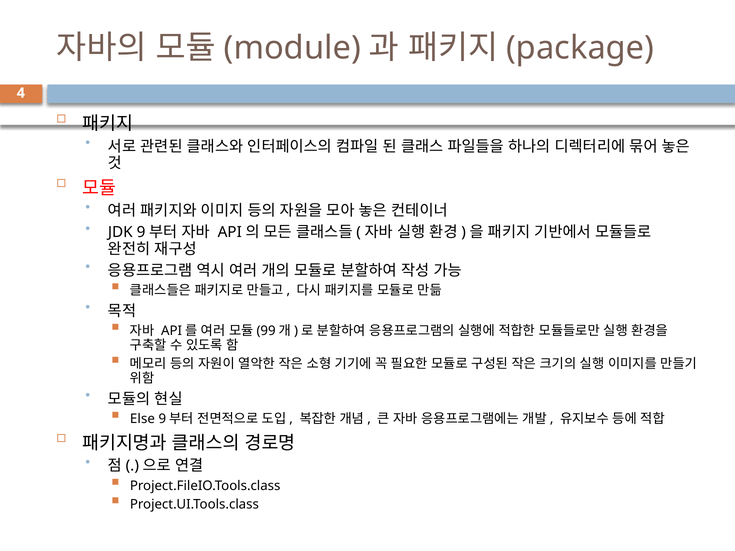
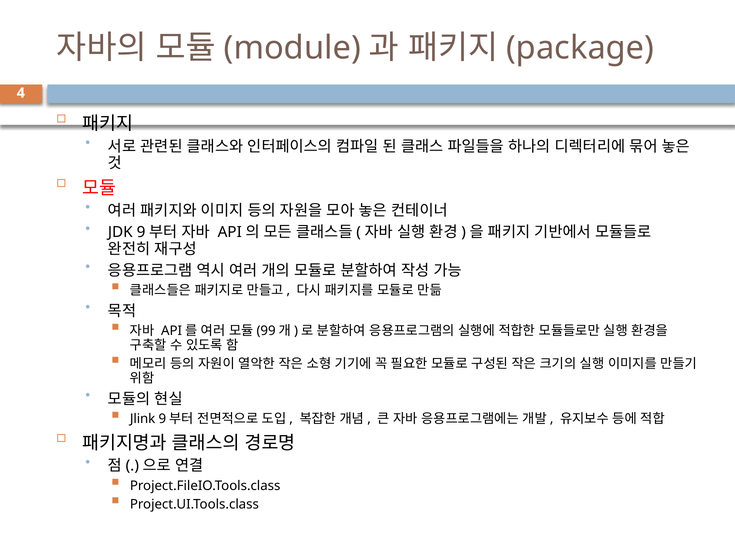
Else: Else -> Jlink (143, 419)
